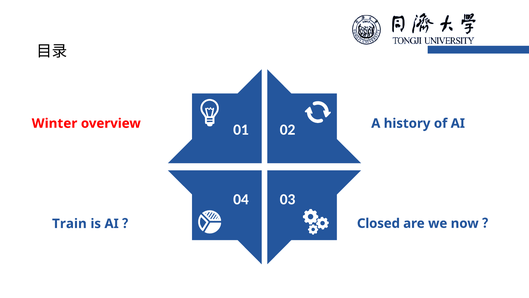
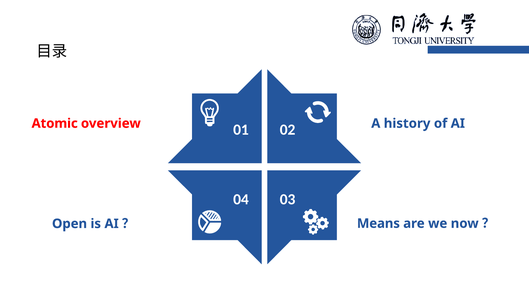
Winter: Winter -> Atomic (55, 123)
Closed: Closed -> Means (378, 223)
Train: Train -> Open (70, 223)
